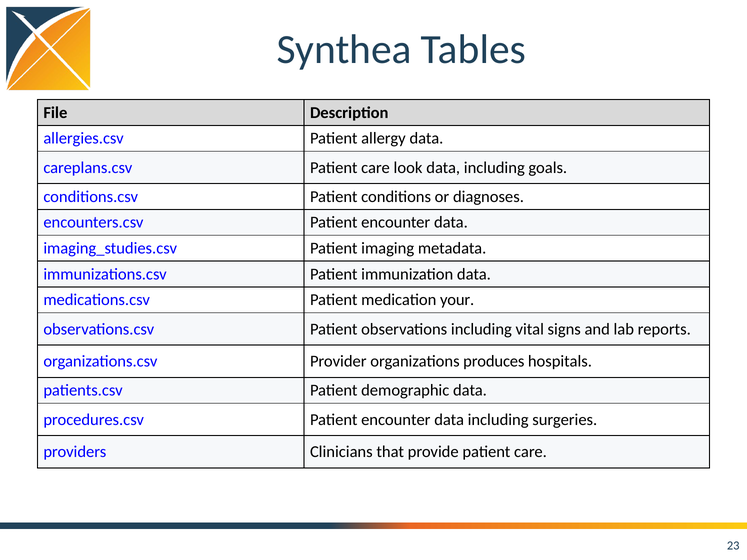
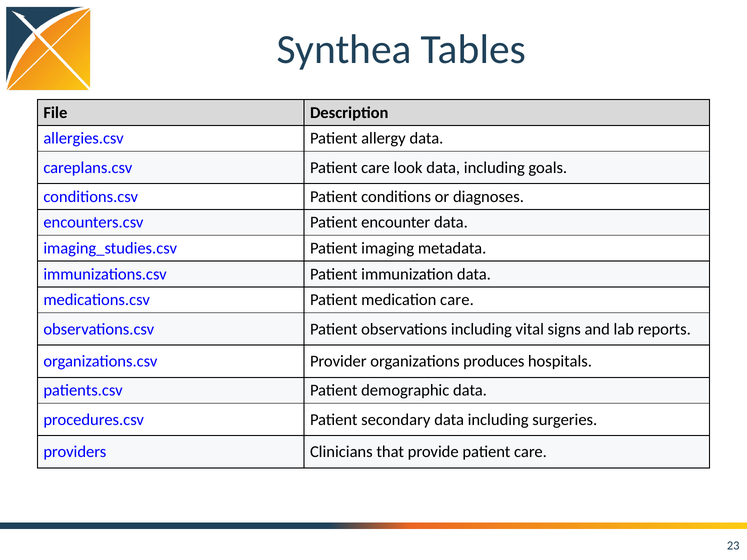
medication your: your -> care (457, 300)
procedures.csv Patient encounter: encounter -> secondary (396, 420)
